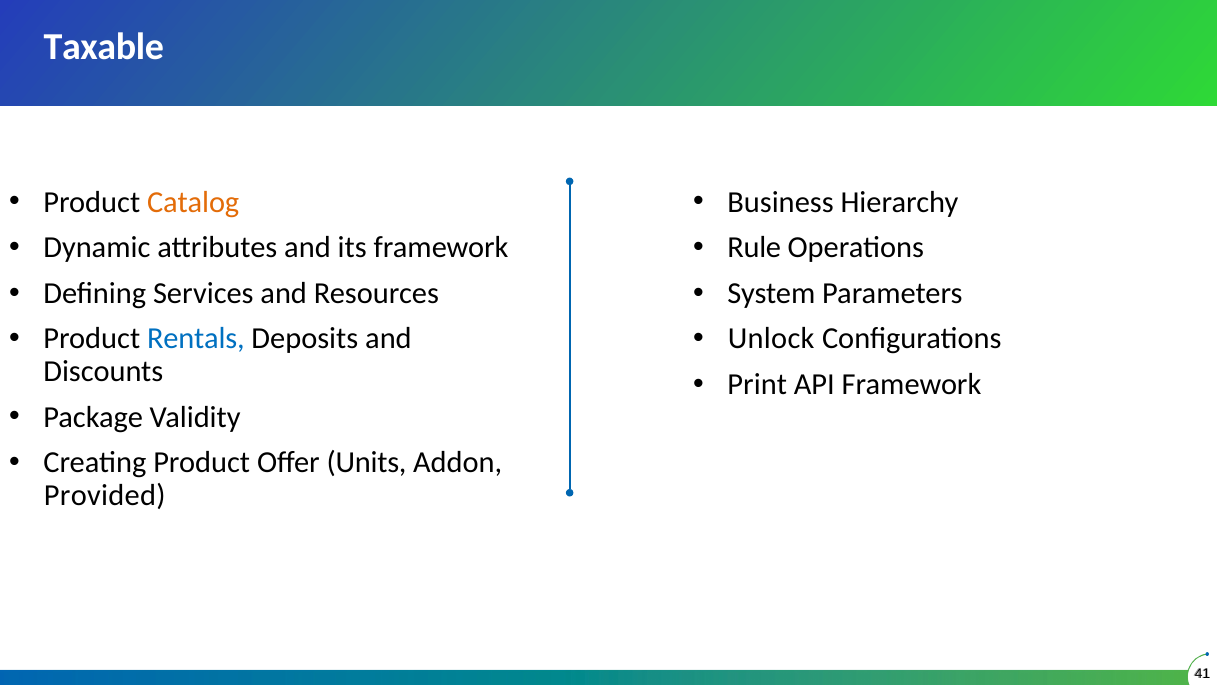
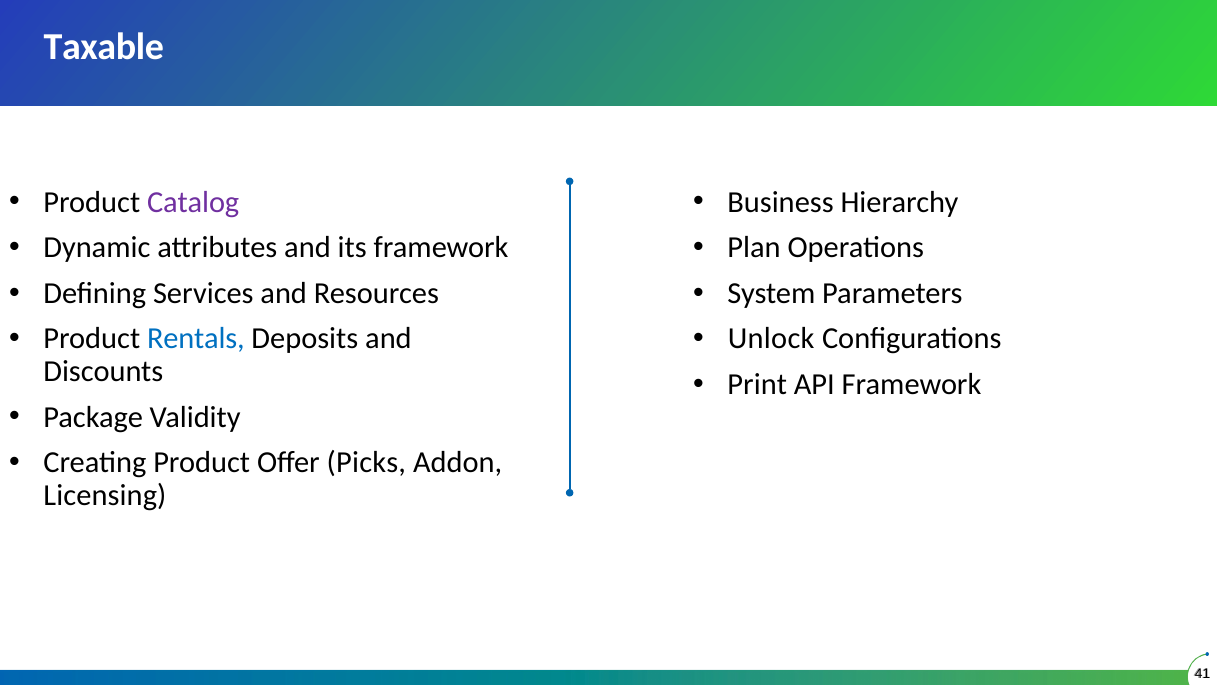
Catalog colour: orange -> purple (193, 202)
Rule: Rule -> Plan (754, 247)
Units: Units -> Picks (366, 462)
Provided: Provided -> Licensing (105, 495)
